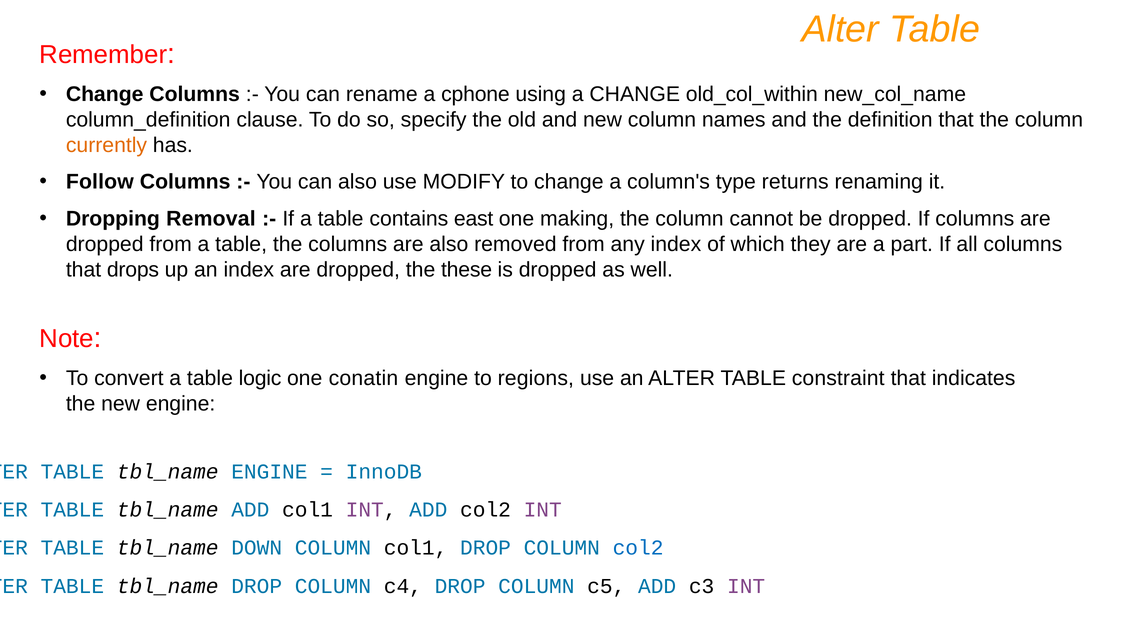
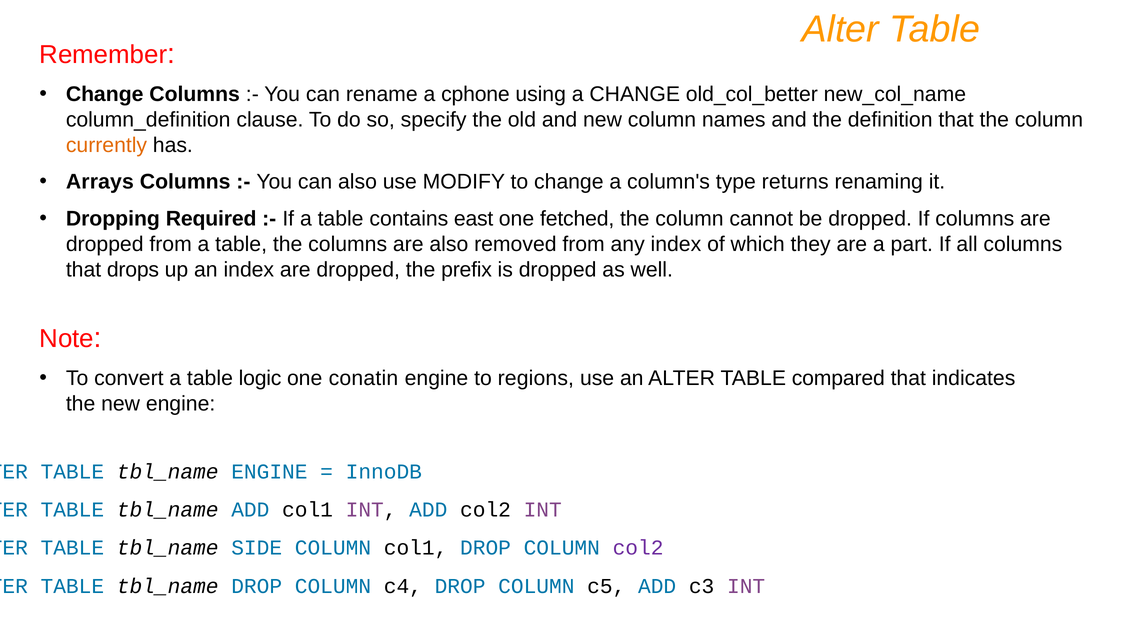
old_col_within: old_col_within -> old_col_better (752, 94)
Follow: Follow -> Arrays (100, 182)
Removal: Removal -> Required (211, 219)
making: making -> fetched (577, 219)
these: these -> prefix (467, 269)
constraint: constraint -> compared (838, 378)
DOWN: DOWN -> SIDE (257, 548)
col2 colour: blue -> purple (638, 548)
